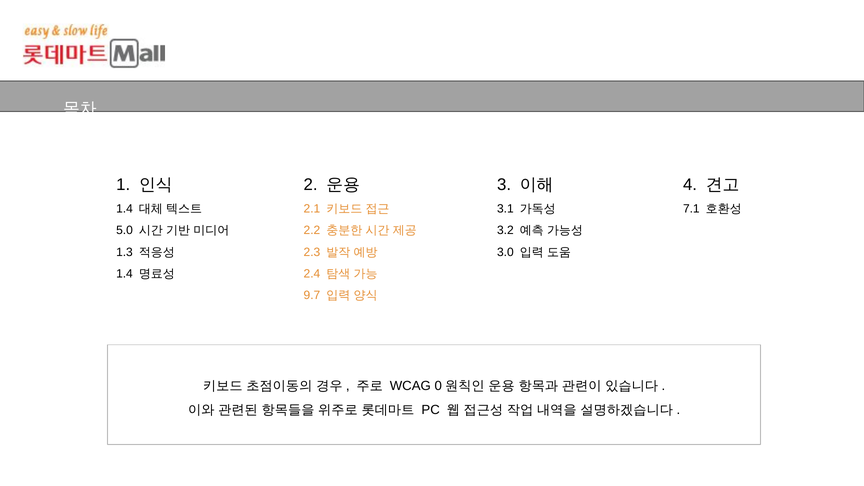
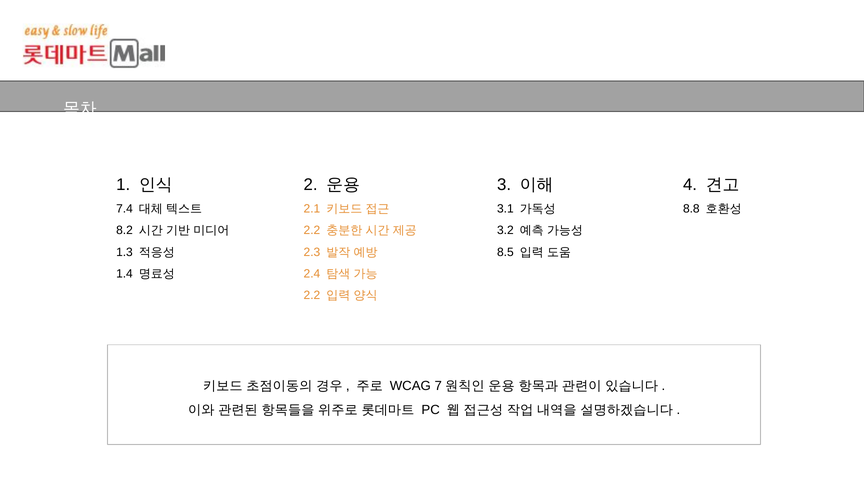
1.4: 1.4 -> 7.4 (124, 209)
7.1: 7.1 -> 8.8 (691, 209)
5.0: 5.0 -> 8.2 (124, 230)
3.0: 3.0 -> 8.5 (505, 252)
9.7: 9.7 -> 2.2 (312, 295)
0: 0 -> 7 (438, 386)
